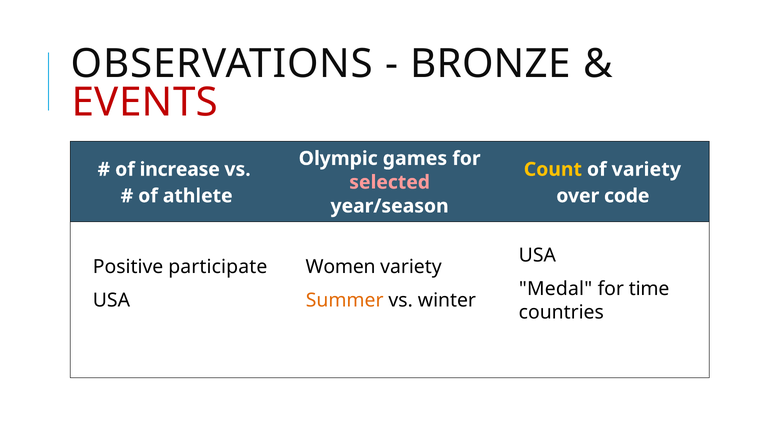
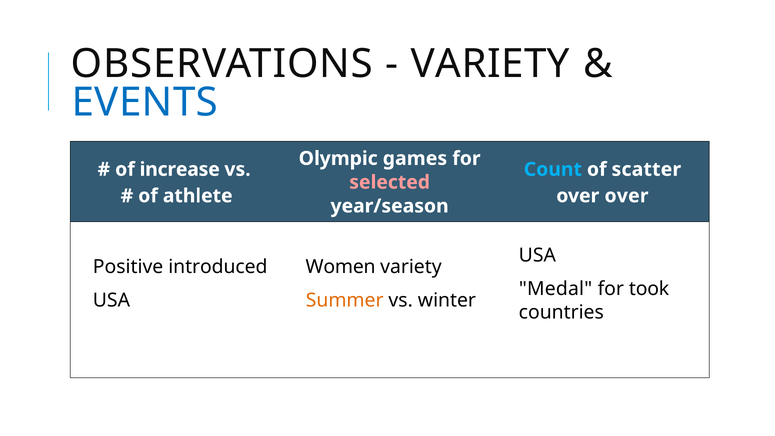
BRONZE: BRONZE -> VARIETY (490, 64)
EVENTS colour: red -> blue (145, 103)
Count colour: yellow -> light blue (553, 169)
of variety: variety -> scatter (646, 169)
over code: code -> over (627, 196)
participate: participate -> introduced (218, 267)
time: time -> took (649, 289)
